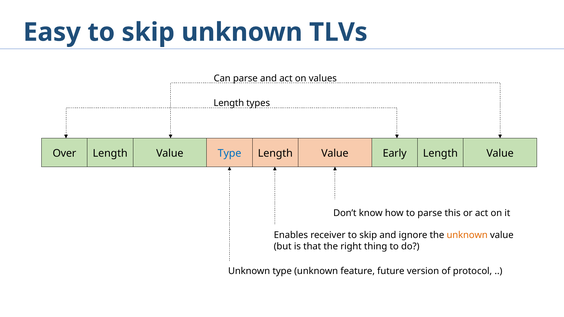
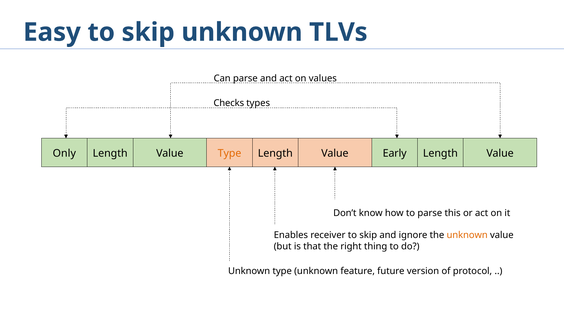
Length: Length -> Checks (229, 103)
Over: Over -> Only (64, 153)
Type colour: blue -> orange (230, 153)
